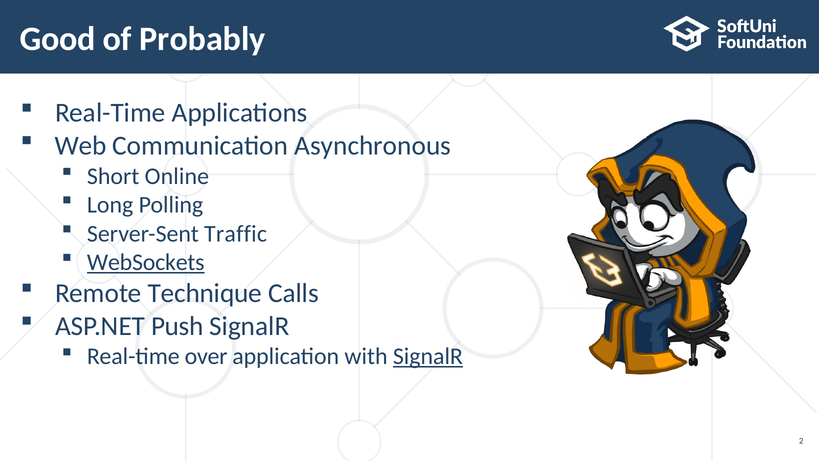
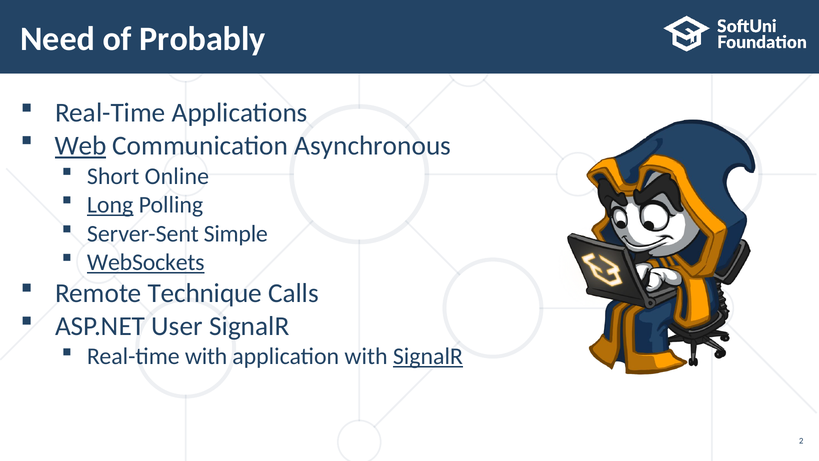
Good: Good -> Need (58, 39)
Web underline: none -> present (81, 146)
Long underline: none -> present (110, 205)
Traffic: Traffic -> Simple (236, 233)
Push: Push -> User (177, 326)
Real-time over: over -> with (206, 356)
